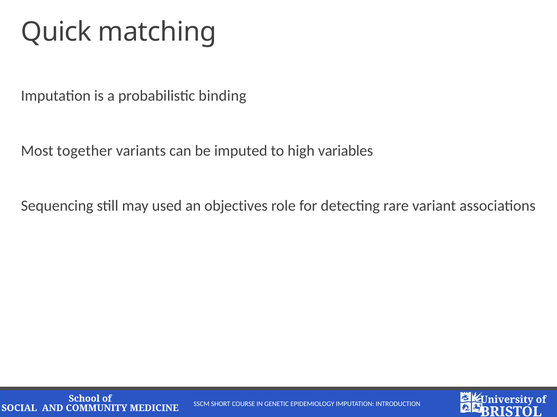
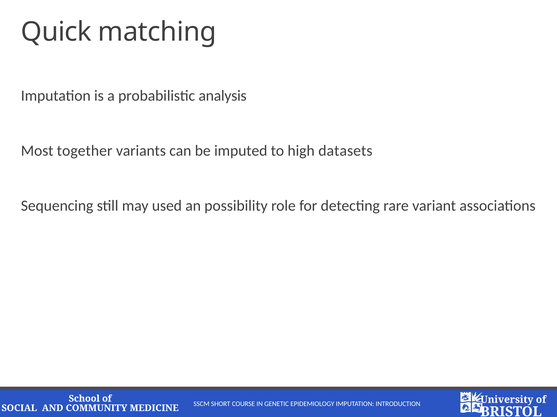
binding: binding -> analysis (223, 96)
variables: variables -> datasets (345, 151)
objectives: objectives -> possibility (236, 206)
